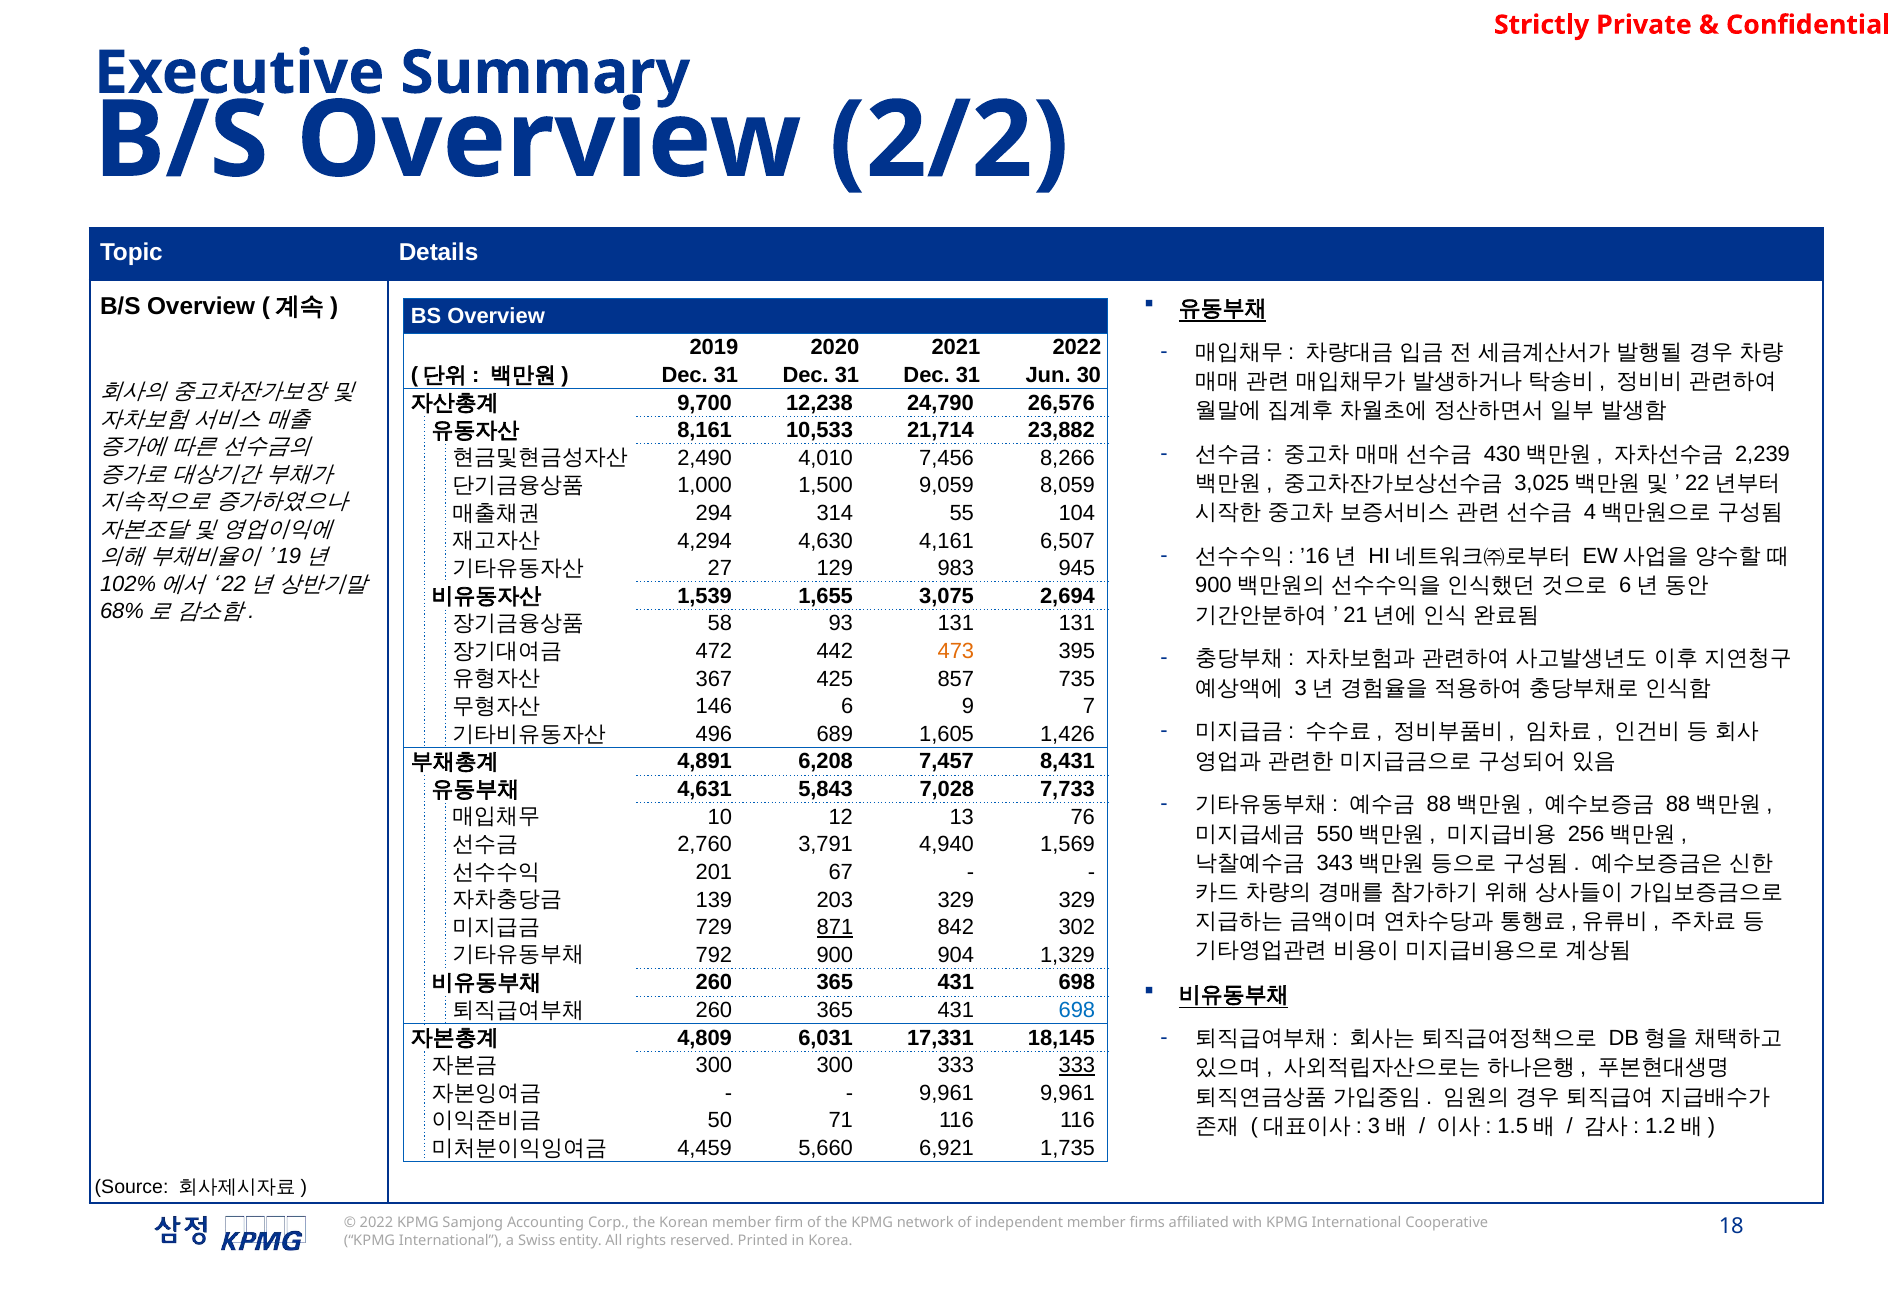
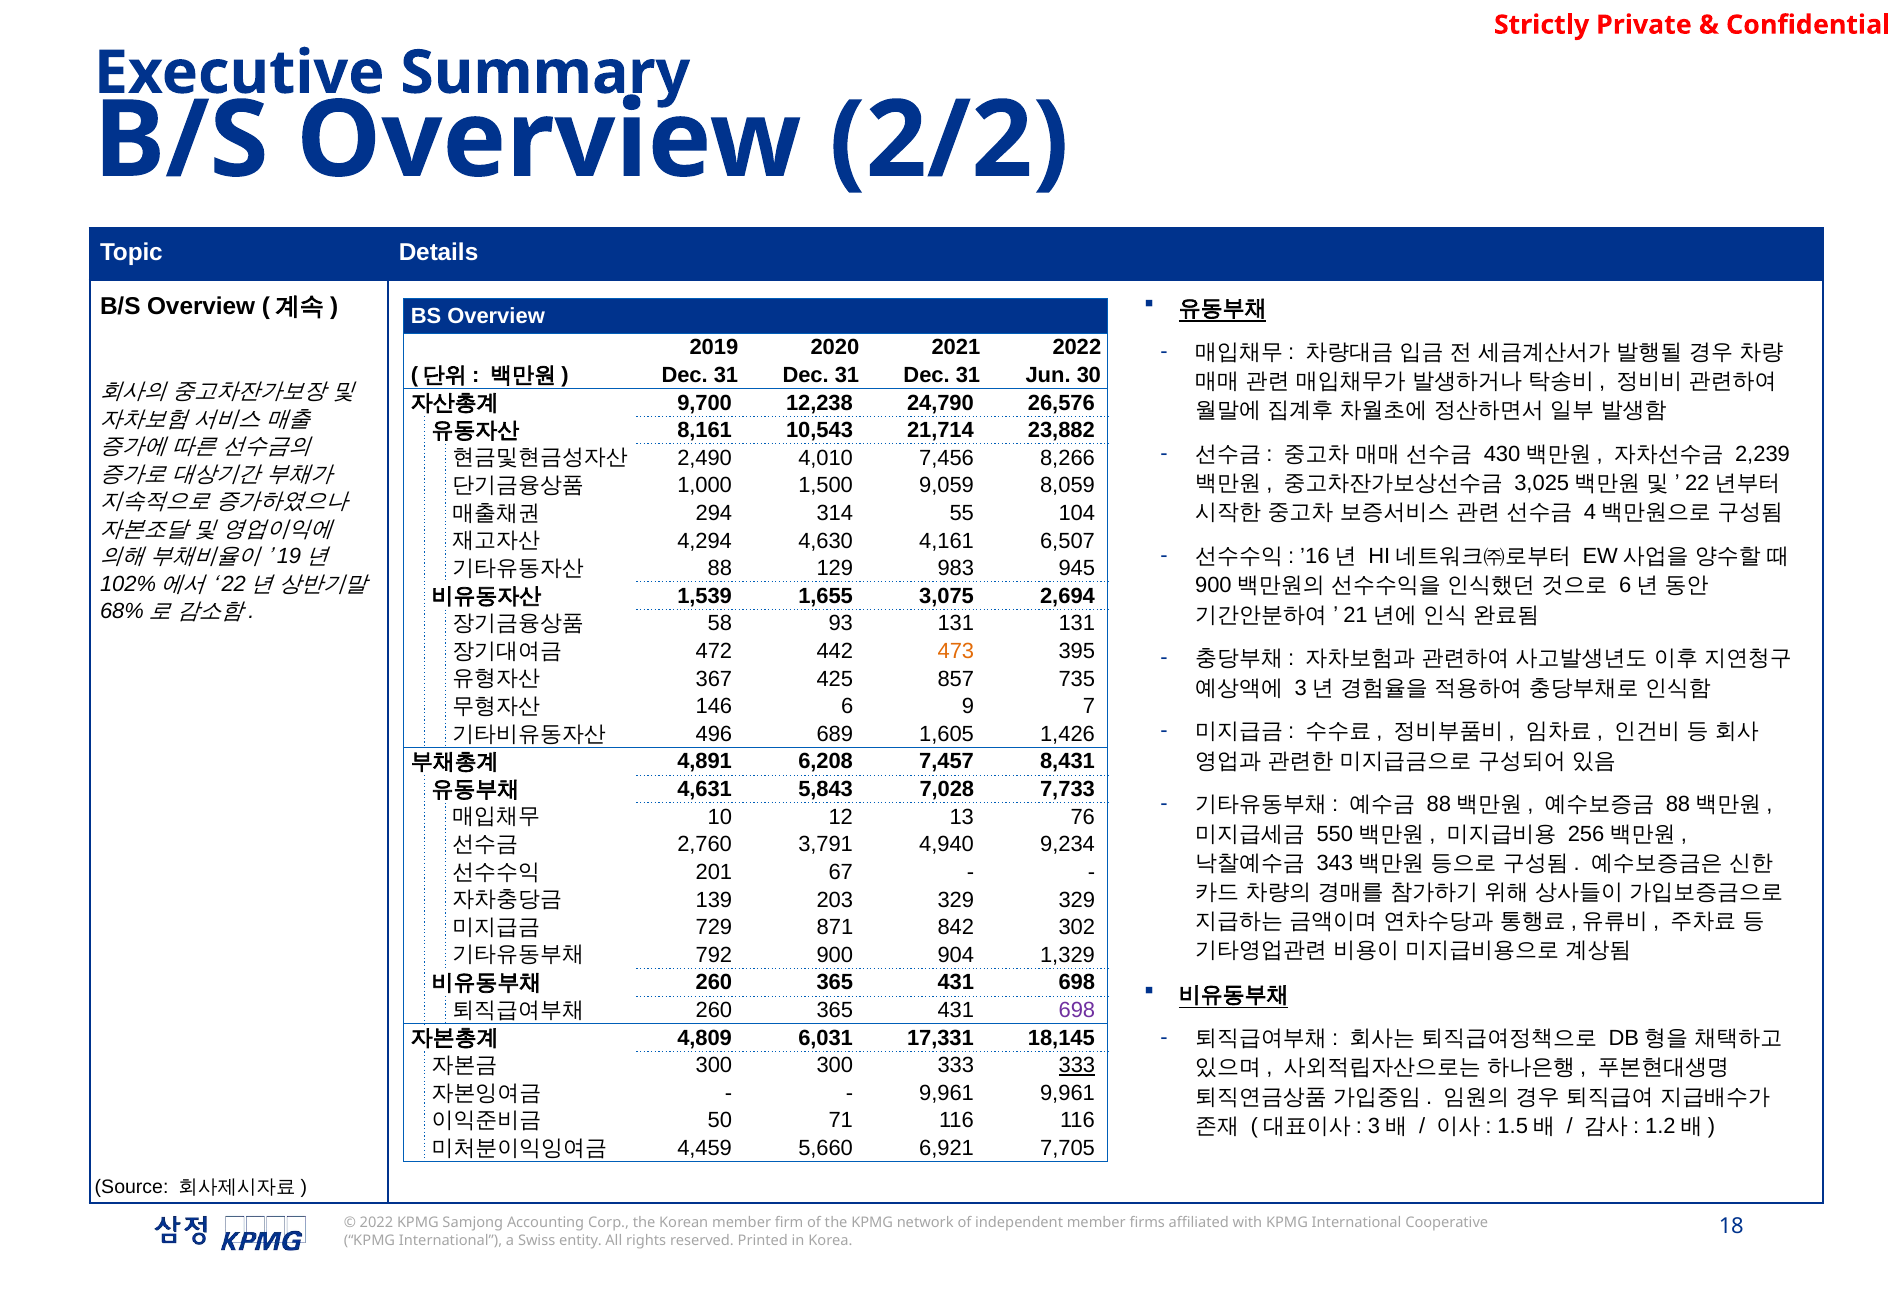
10,533: 10,533 -> 10,543 (820, 431)
27: 27 -> 88 (720, 569)
1,569: 1,569 -> 9,234 (1068, 845)
871 underline: present -> none (835, 928)
698 colour: blue -> purple (1077, 1011)
1,735: 1,735 -> 7,705 (1068, 1149)
